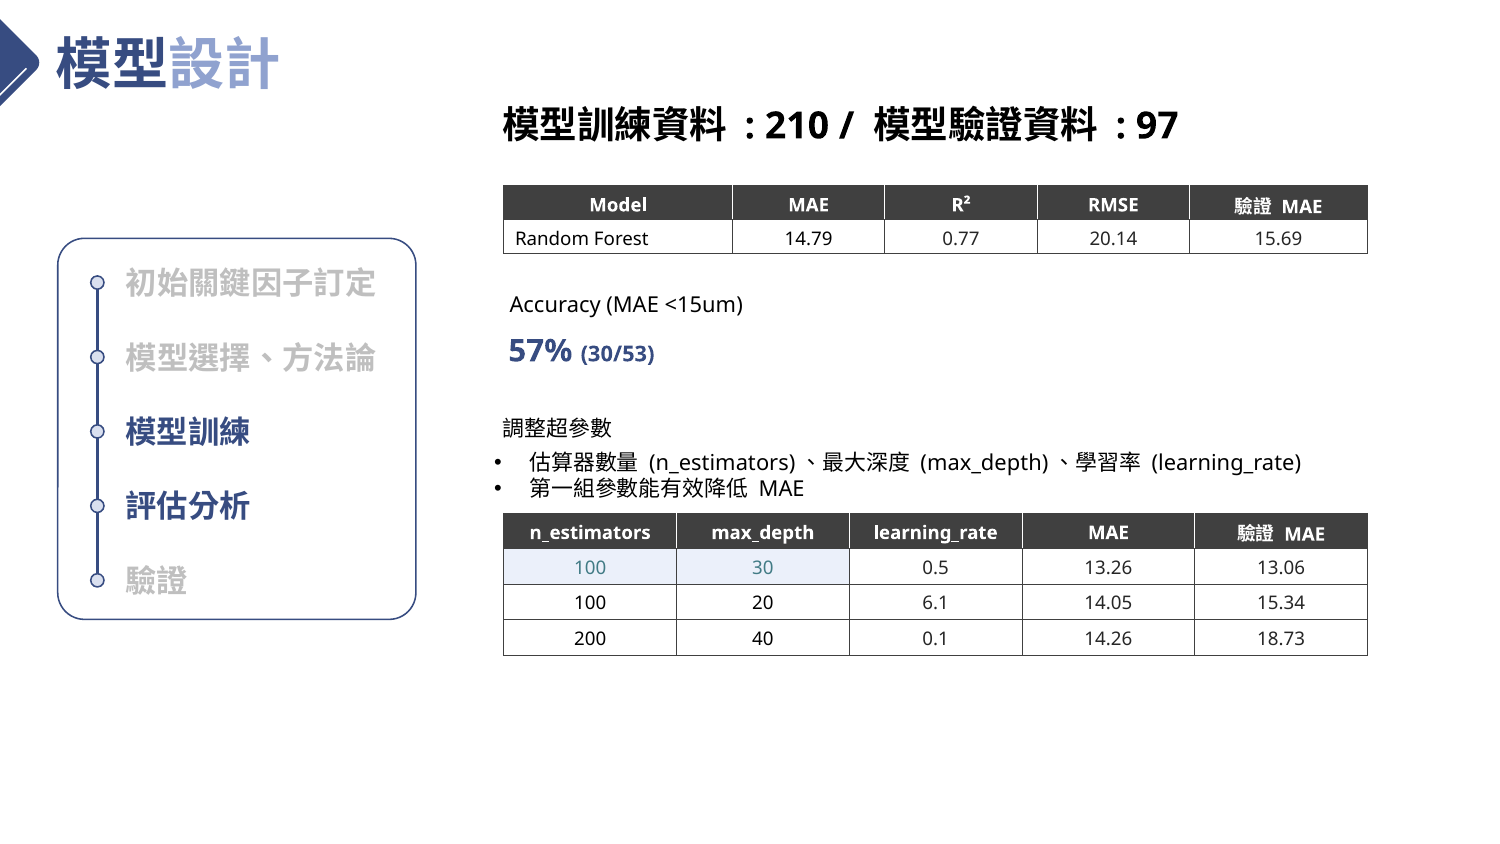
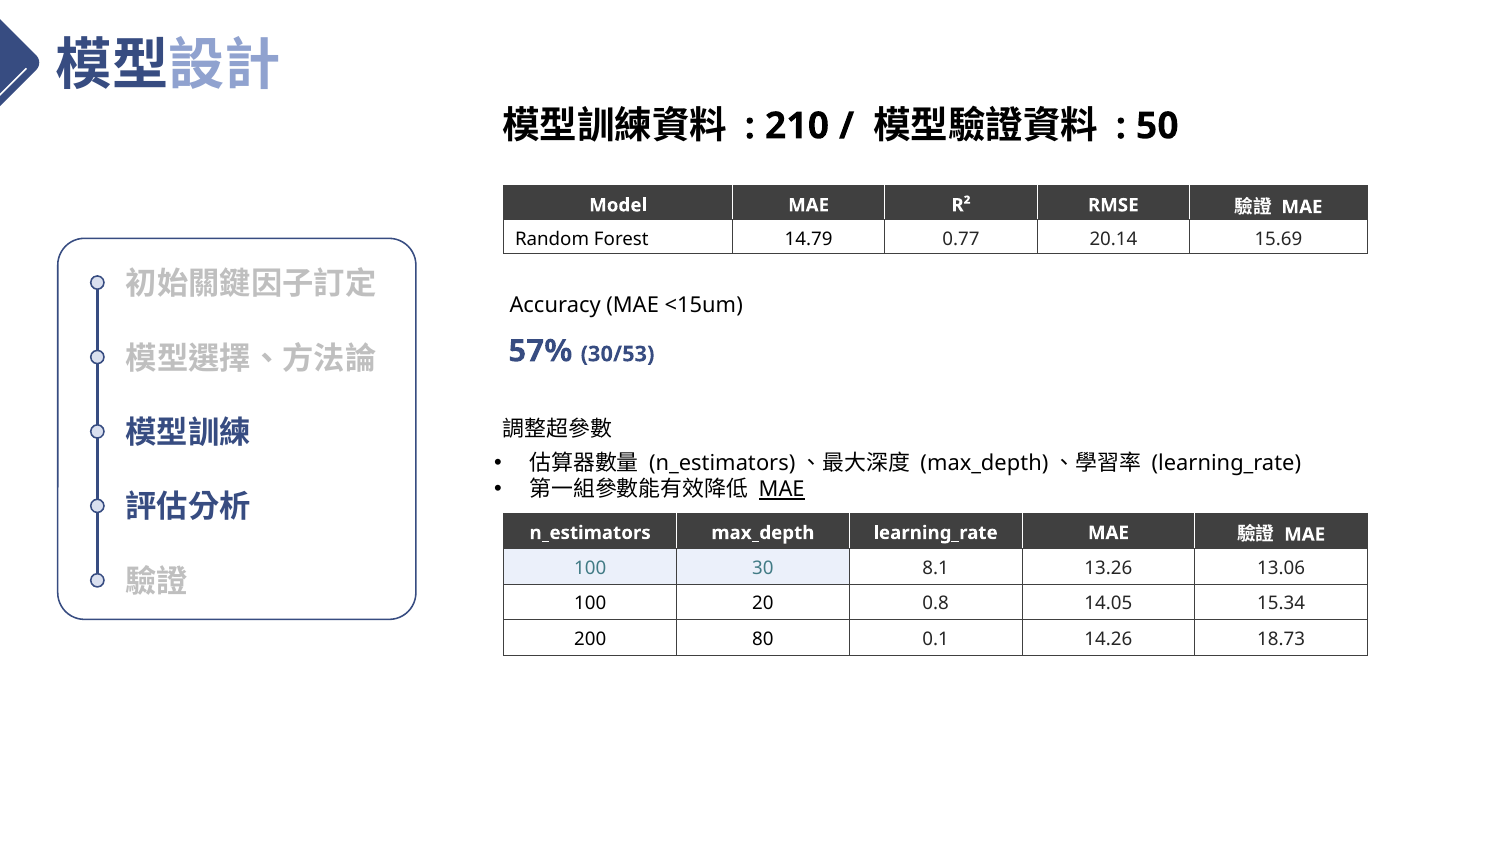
97: 97 -> 50 (1157, 126)
MAE underline: none -> present (782, 489)
0.5: 0.5 -> 8.1 (936, 568)
6.1: 6.1 -> 0.8 (936, 604)
40: 40 -> 80 (763, 639)
